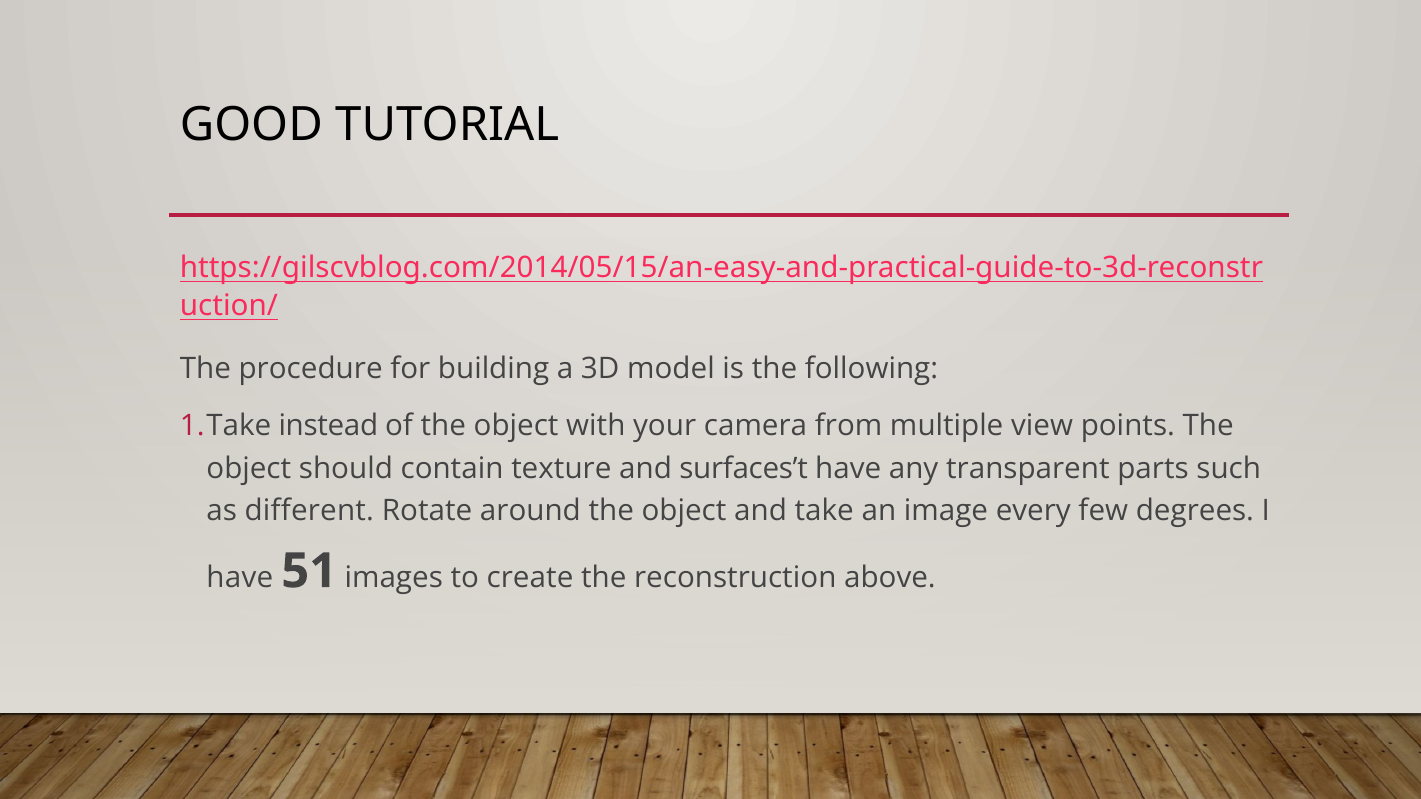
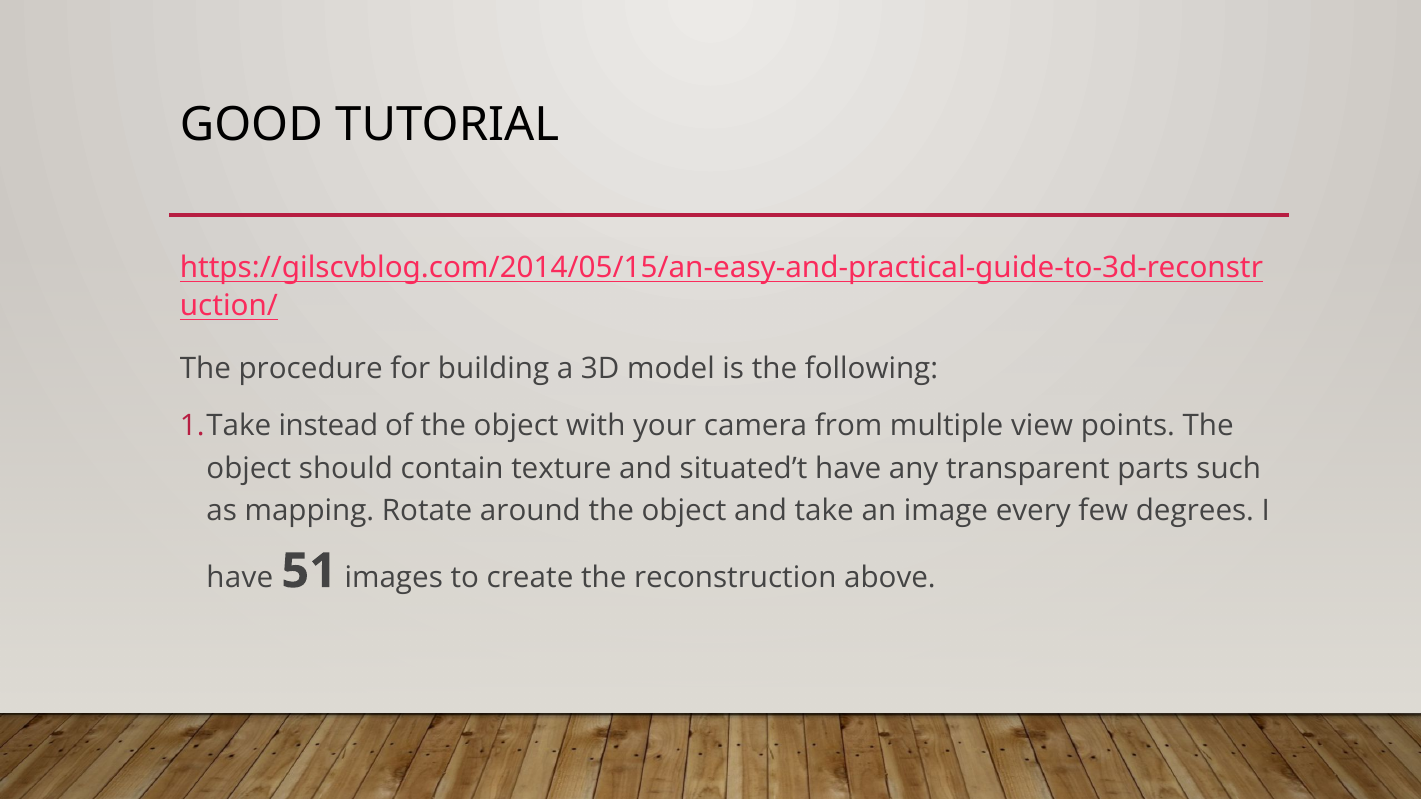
surfaces’t: surfaces’t -> situated’t (744, 469)
different: different -> mapping (309, 511)
